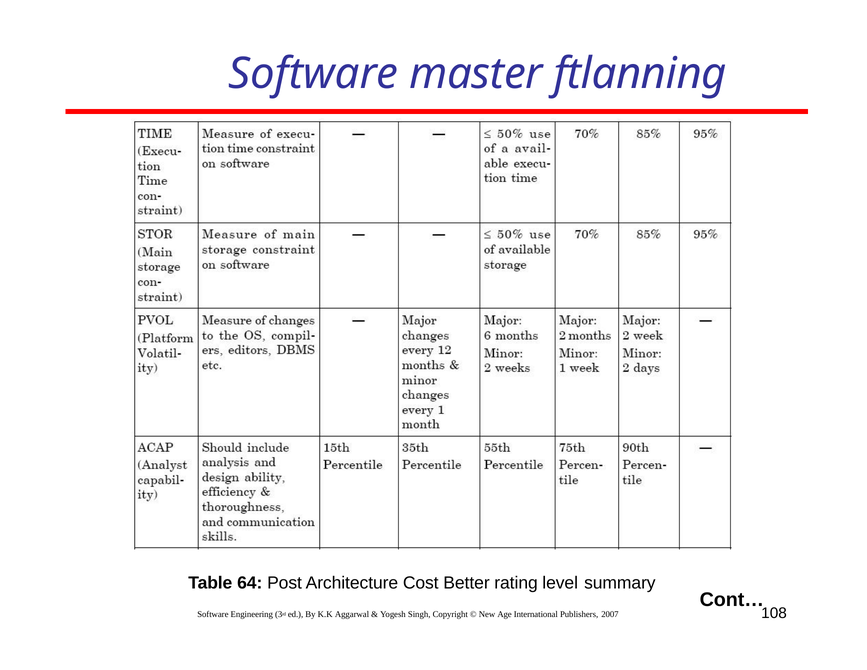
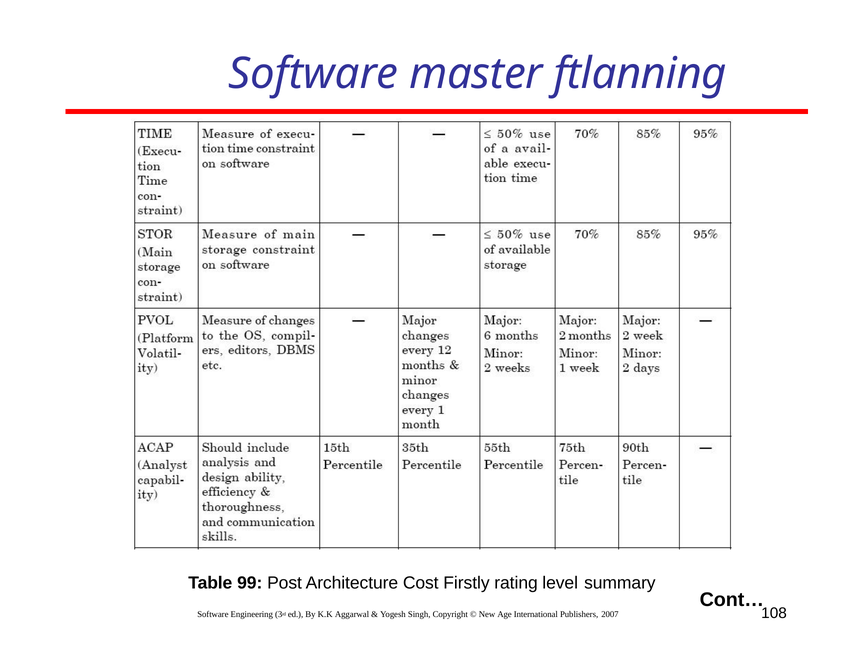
64: 64 -> 99 (250, 583)
Better: Better -> Firstly (466, 583)
